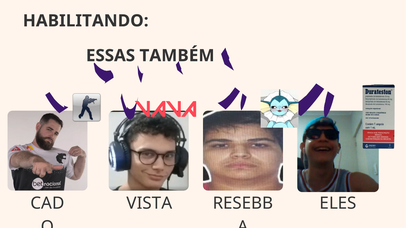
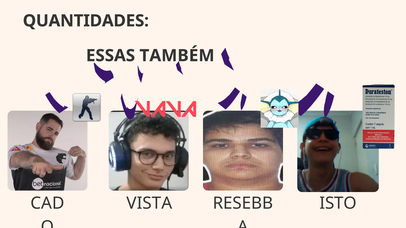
HABILITANDO: HABILITANDO -> QUANTIDADES (86, 21)
ELES: ELES -> ISTO (338, 204)
